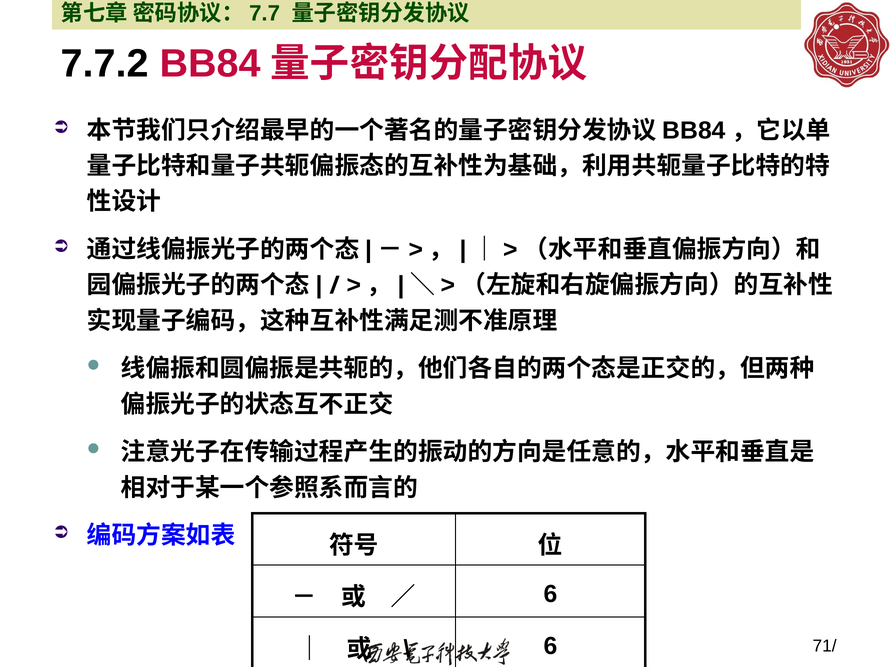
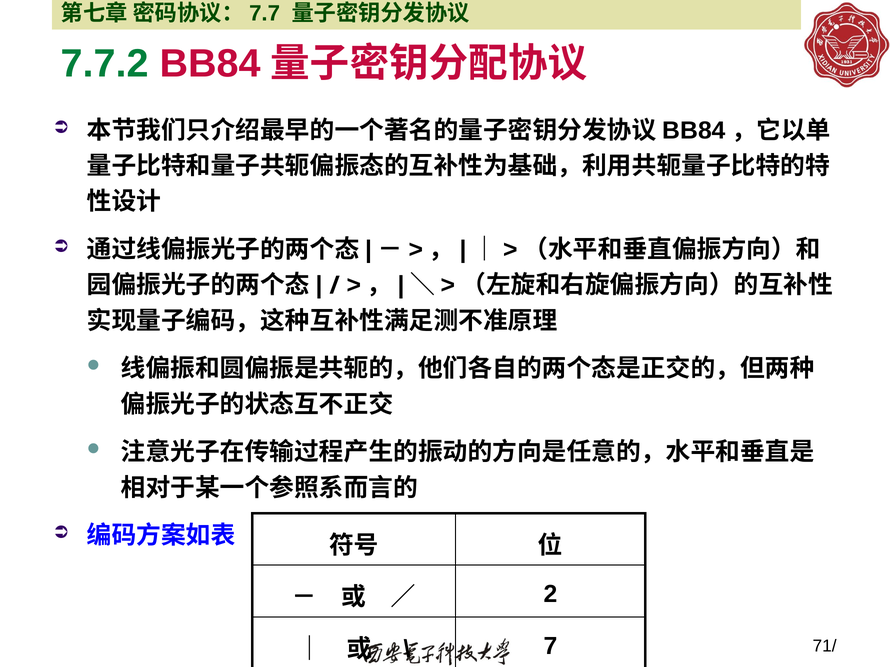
7.7.2 colour: black -> green (105, 64)
6: 6 -> 2 (550, 595)
6: 6 -> 7 (550, 647)
